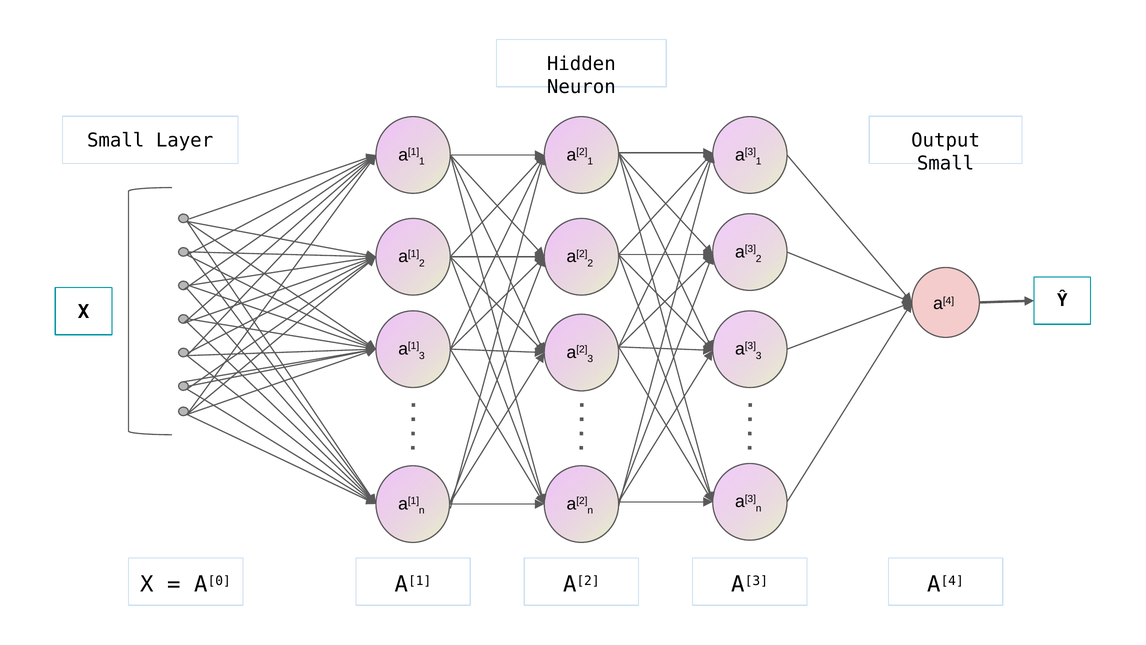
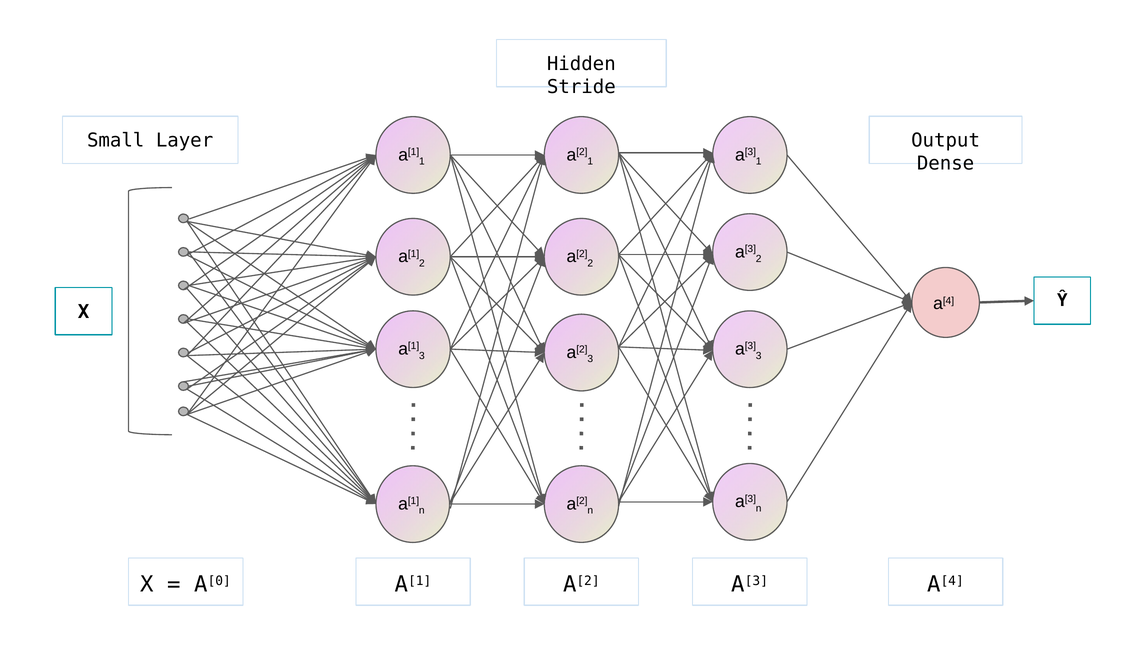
Neuron: Neuron -> Stride (581, 87)
Small: Small -> Dense (946, 163)
